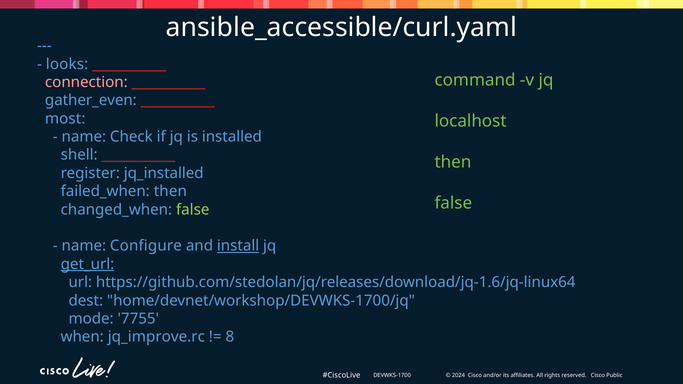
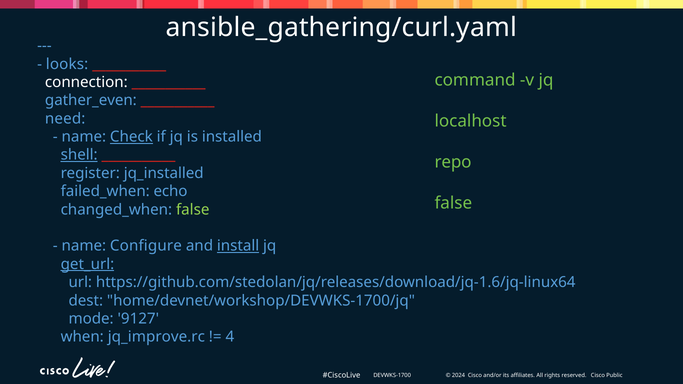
ansible_accessible/curl.yaml: ansible_accessible/curl.yaml -> ansible_gathering/curl.yaml (341, 28)
connection colour: pink -> white (86, 82)
most: most -> need (65, 119)
Check underline: none -> present (131, 137)
shell underline: none -> present (79, 155)
then: then -> repo (453, 162)
failed_when then: then -> echo (170, 191)
7755: 7755 -> 9127 (138, 319)
8: 8 -> 4 (230, 337)
